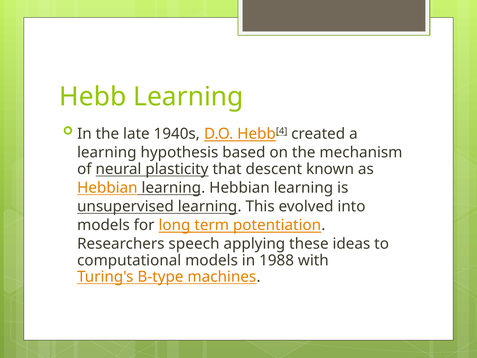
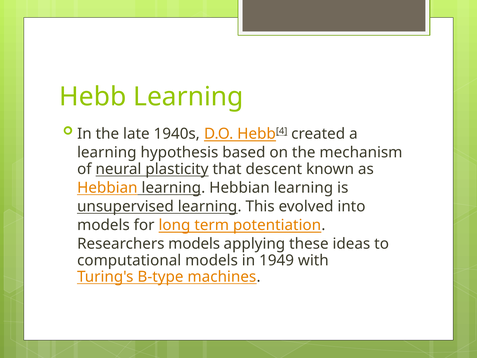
Researchers speech: speech -> models (194, 244)
1988: 1988 -> 1949 (277, 260)
